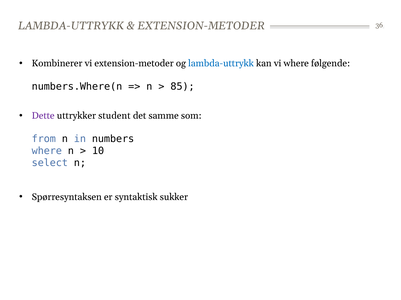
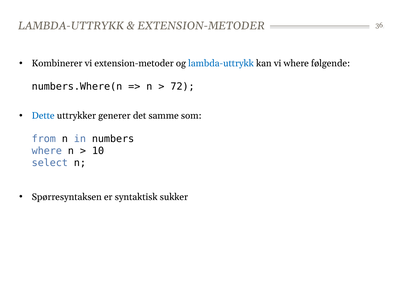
85: 85 -> 72 (183, 87)
Dette colour: purple -> blue (43, 116)
student: student -> generer (114, 116)
